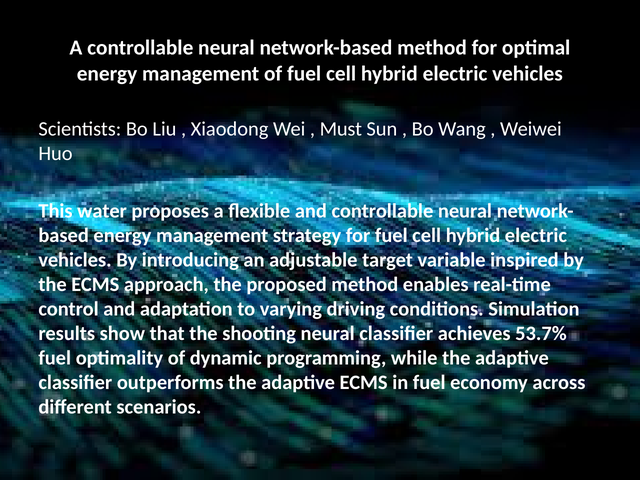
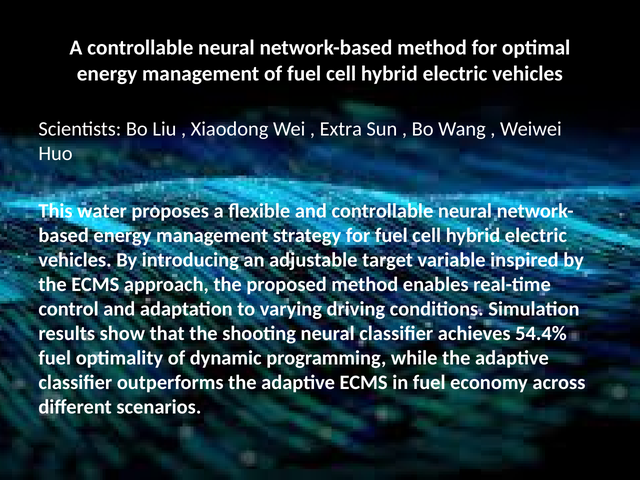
Must: Must -> Extra (341, 129)
53.7%: 53.7% -> 54.4% (541, 334)
